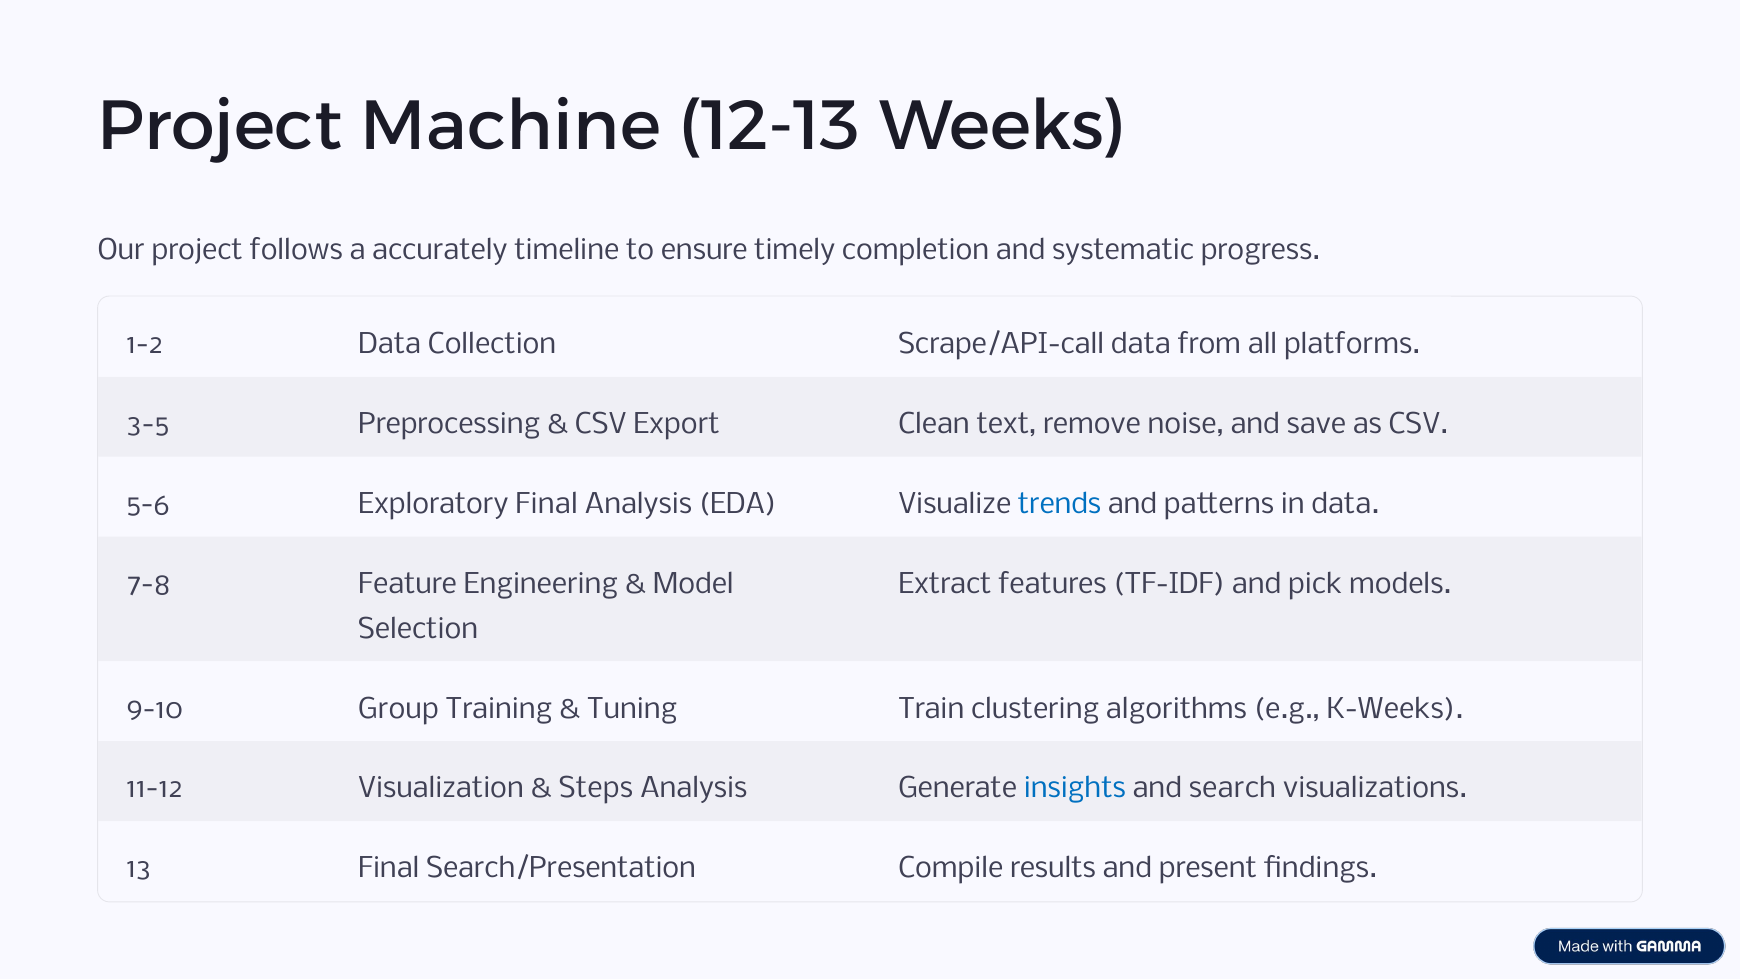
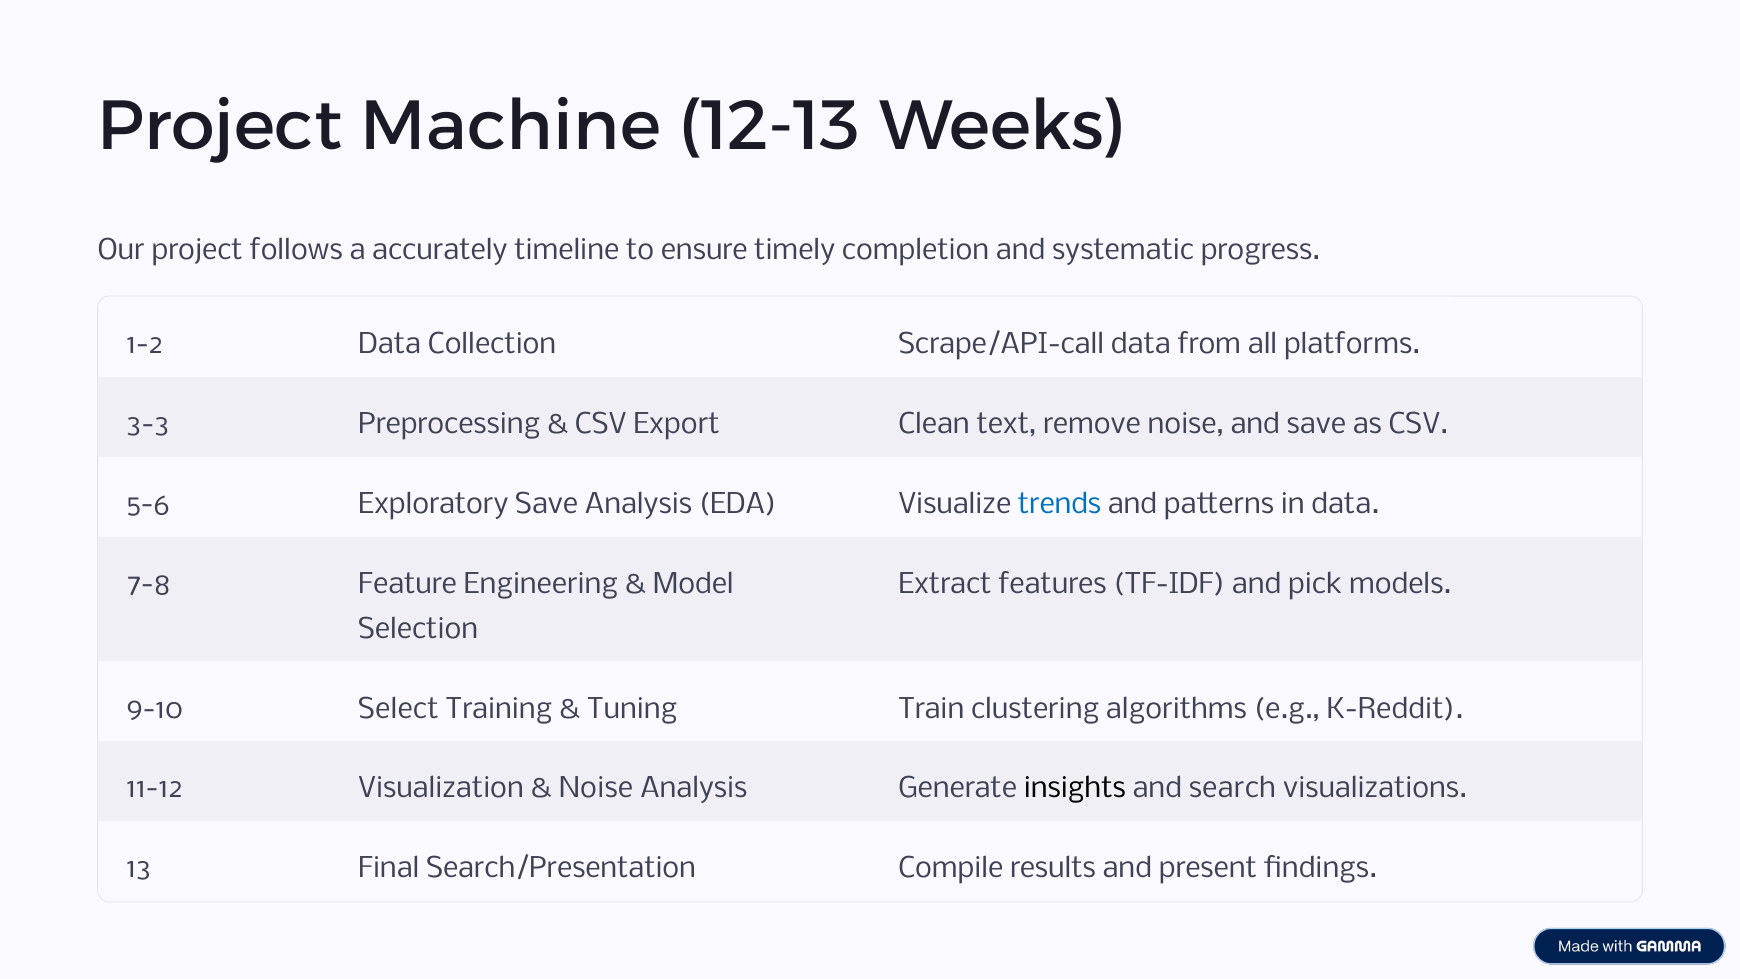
3-5: 3-5 -> 3-3 (148, 425)
Exploratory Final: Final -> Save (547, 504)
Group: Group -> Select (398, 709)
K-Weeks: K-Weeks -> K-Reddit (1395, 709)
Steps: Steps -> Noise (596, 789)
insights colour: blue -> black (1075, 789)
